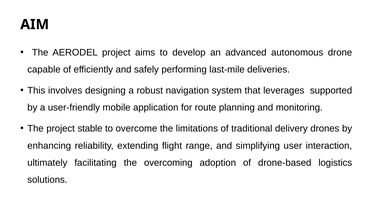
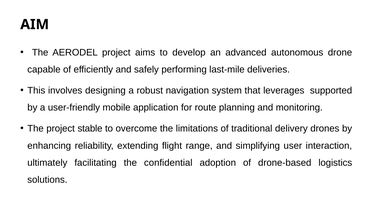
overcoming: overcoming -> confidential (168, 163)
